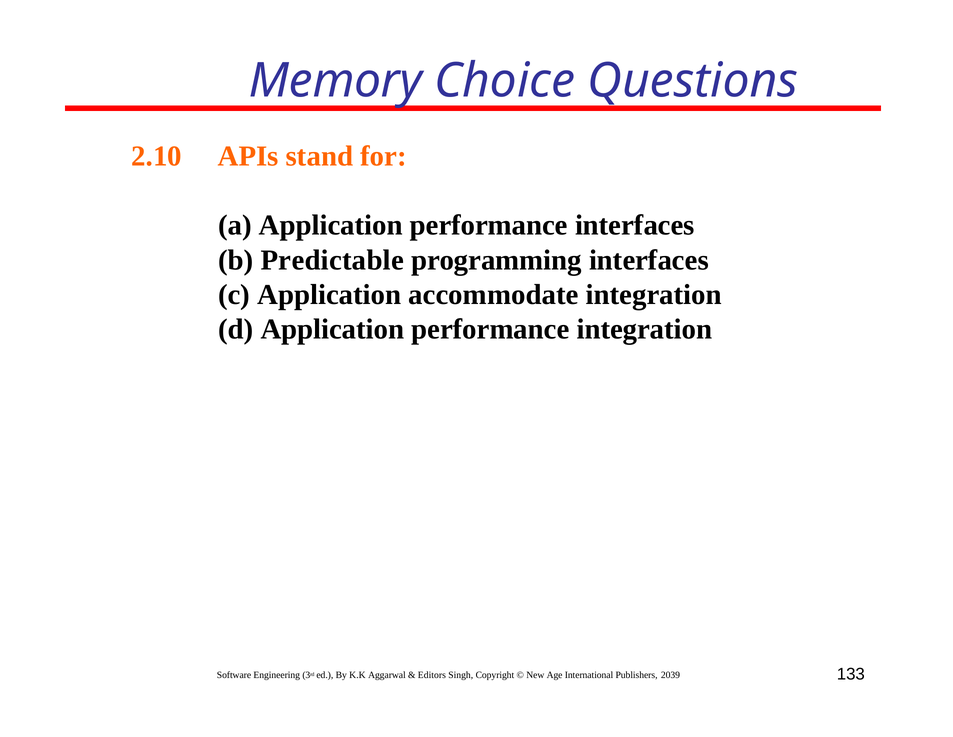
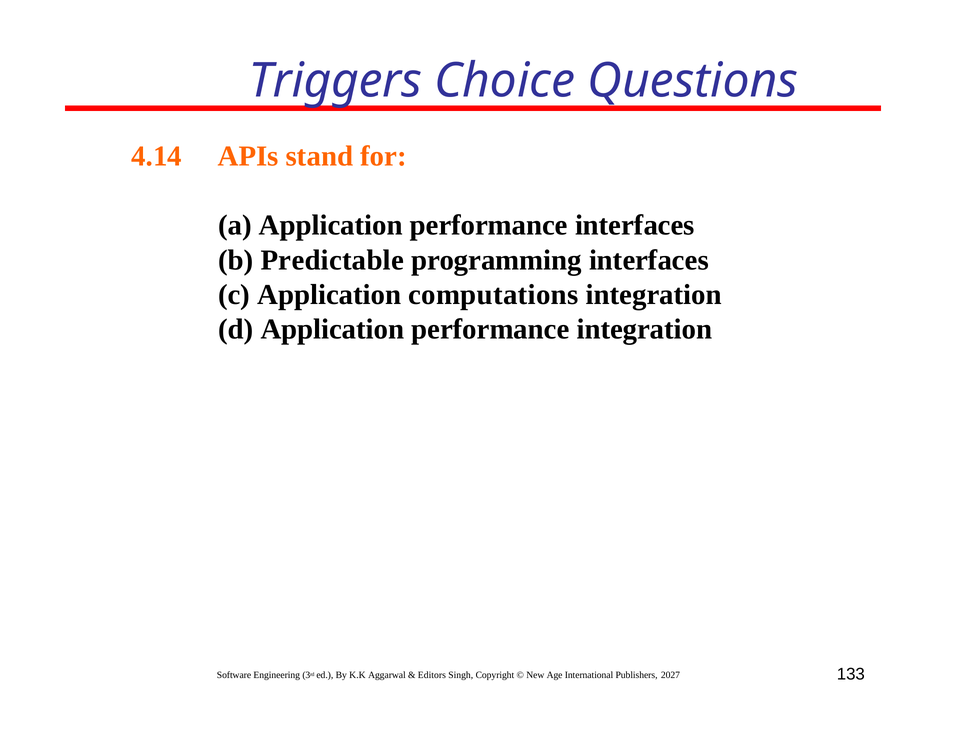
Memory: Memory -> Triggers (335, 81)
2.10: 2.10 -> 4.14 (157, 156)
accommodate: accommodate -> computations (493, 294)
2039: 2039 -> 2027 (670, 675)
